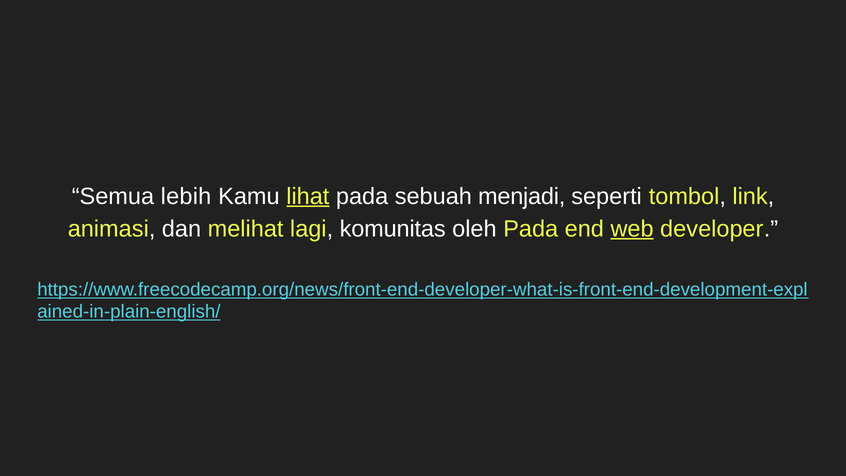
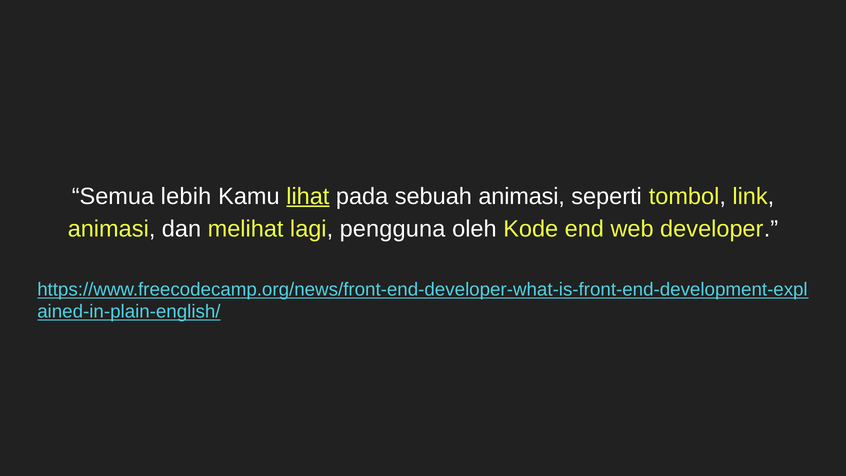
sebuah menjadi: menjadi -> animasi (522, 196)
komunitas: komunitas -> pengguna (392, 229)
oleh Pada: Pada -> Kode (531, 229)
web underline: present -> none (632, 229)
